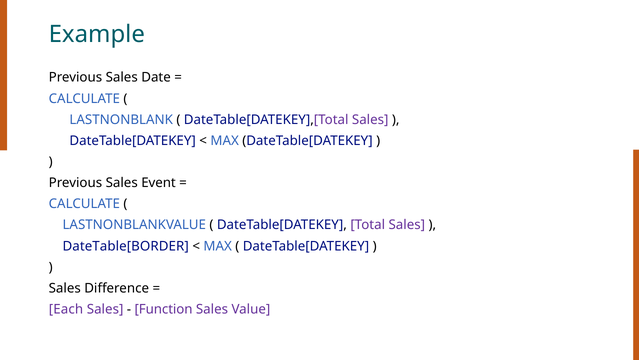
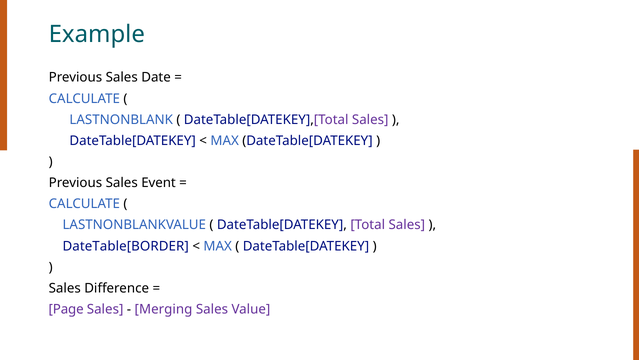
Each: Each -> Page (66, 309)
Function: Function -> Merging (163, 309)
